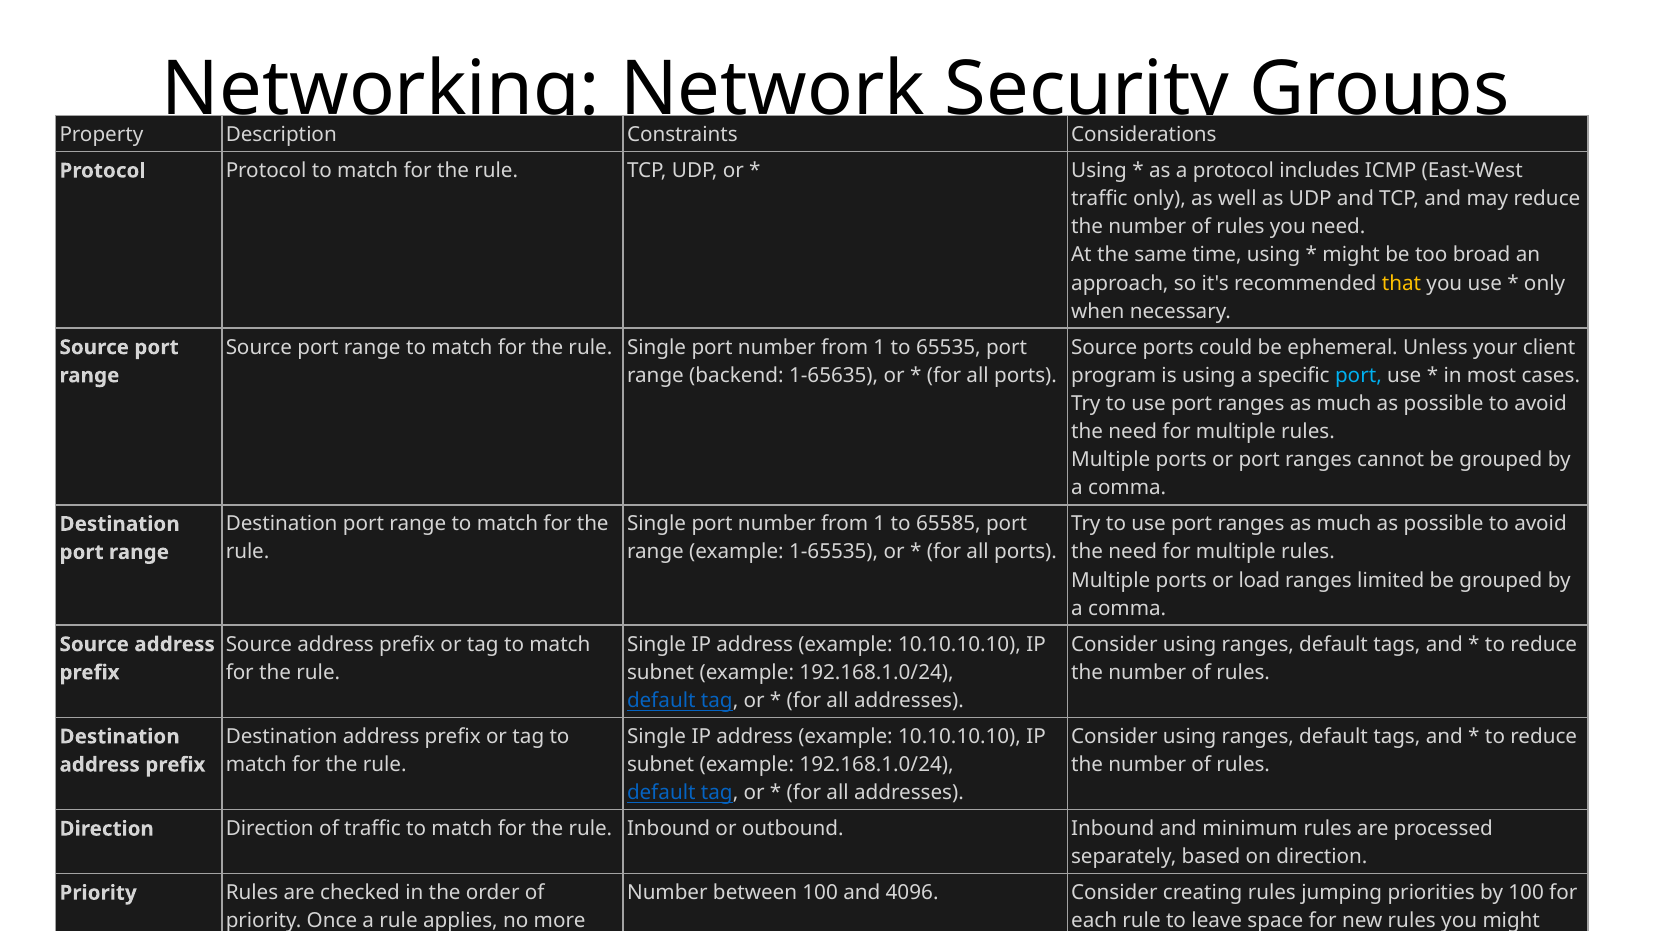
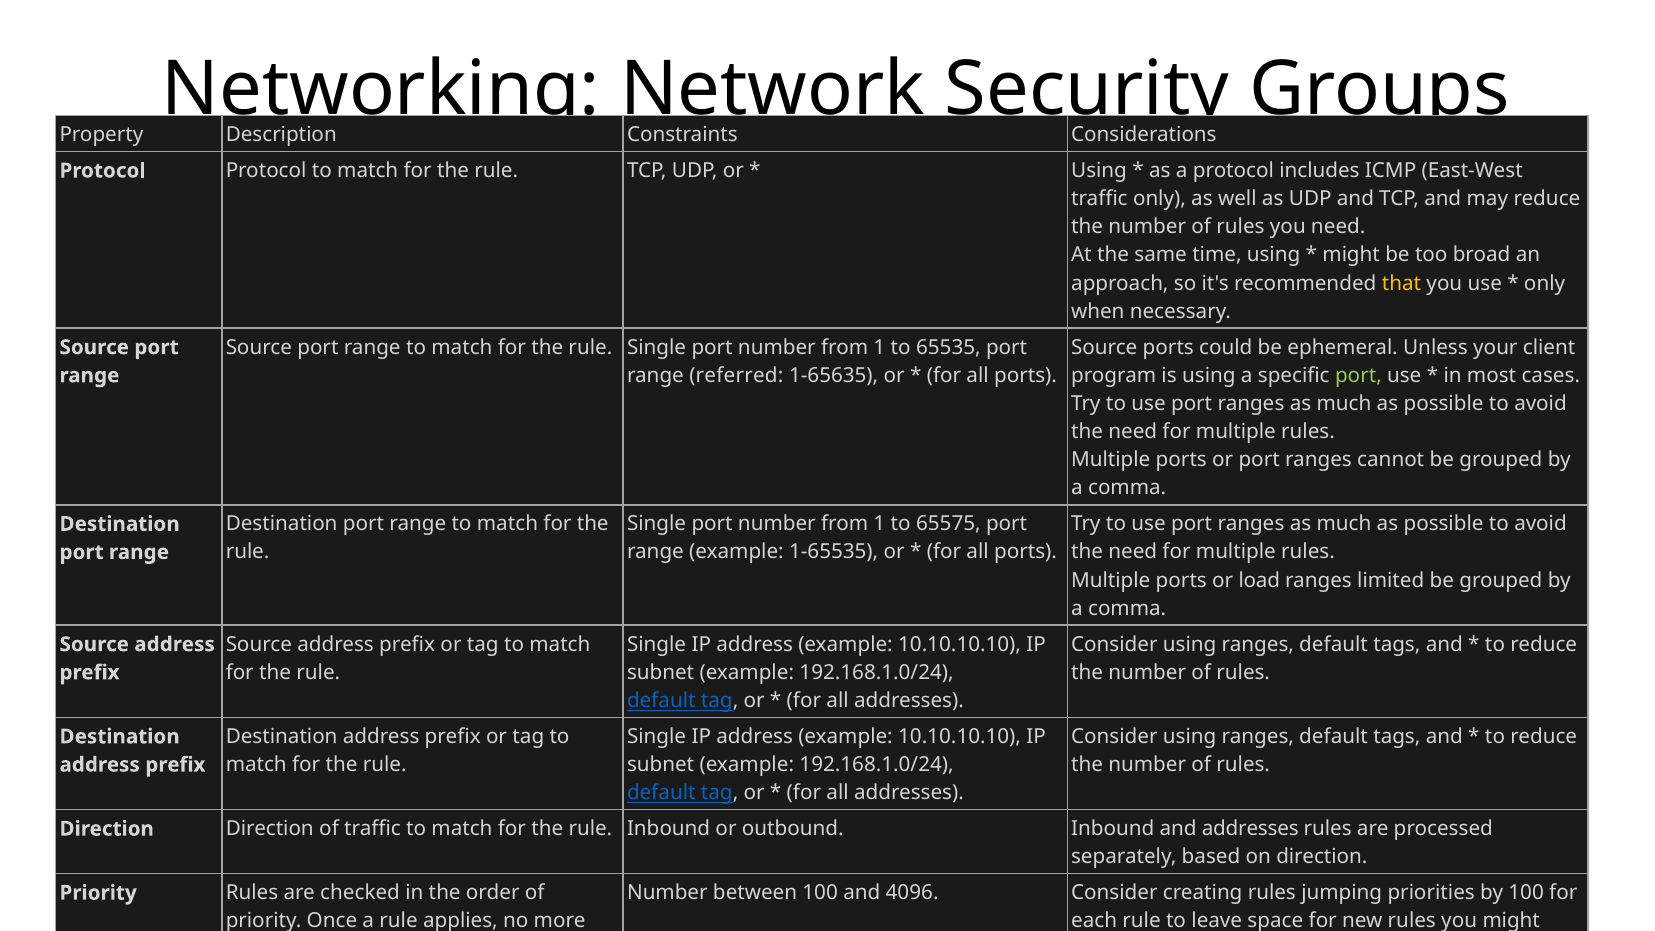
backend: backend -> referred (736, 375)
port colour: light blue -> light green (1358, 375)
65585: 65585 -> 65575 (948, 524)
and minimum: minimum -> addresses (1250, 829)
